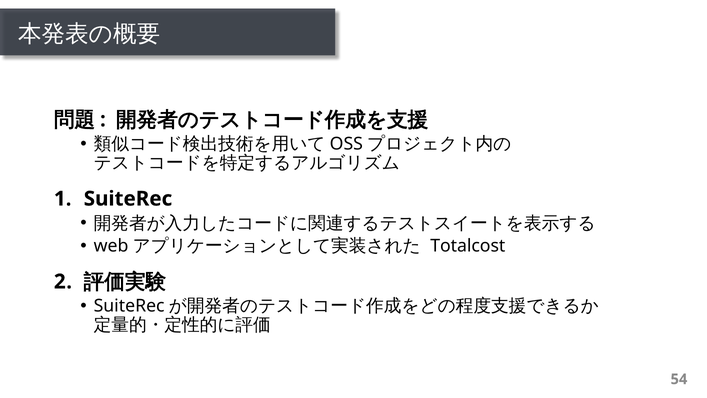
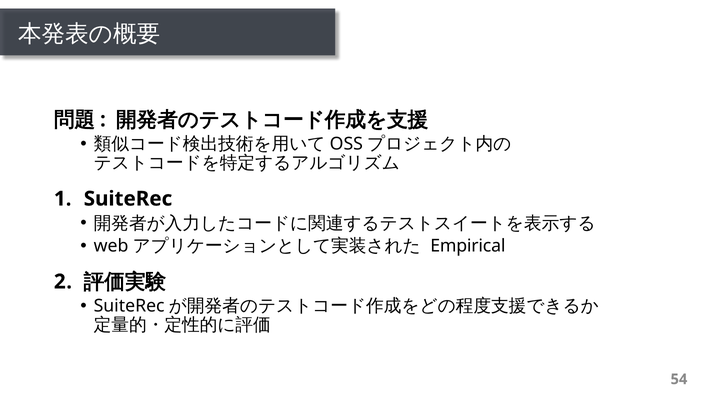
Totalcost: Totalcost -> Empirical (468, 246)
